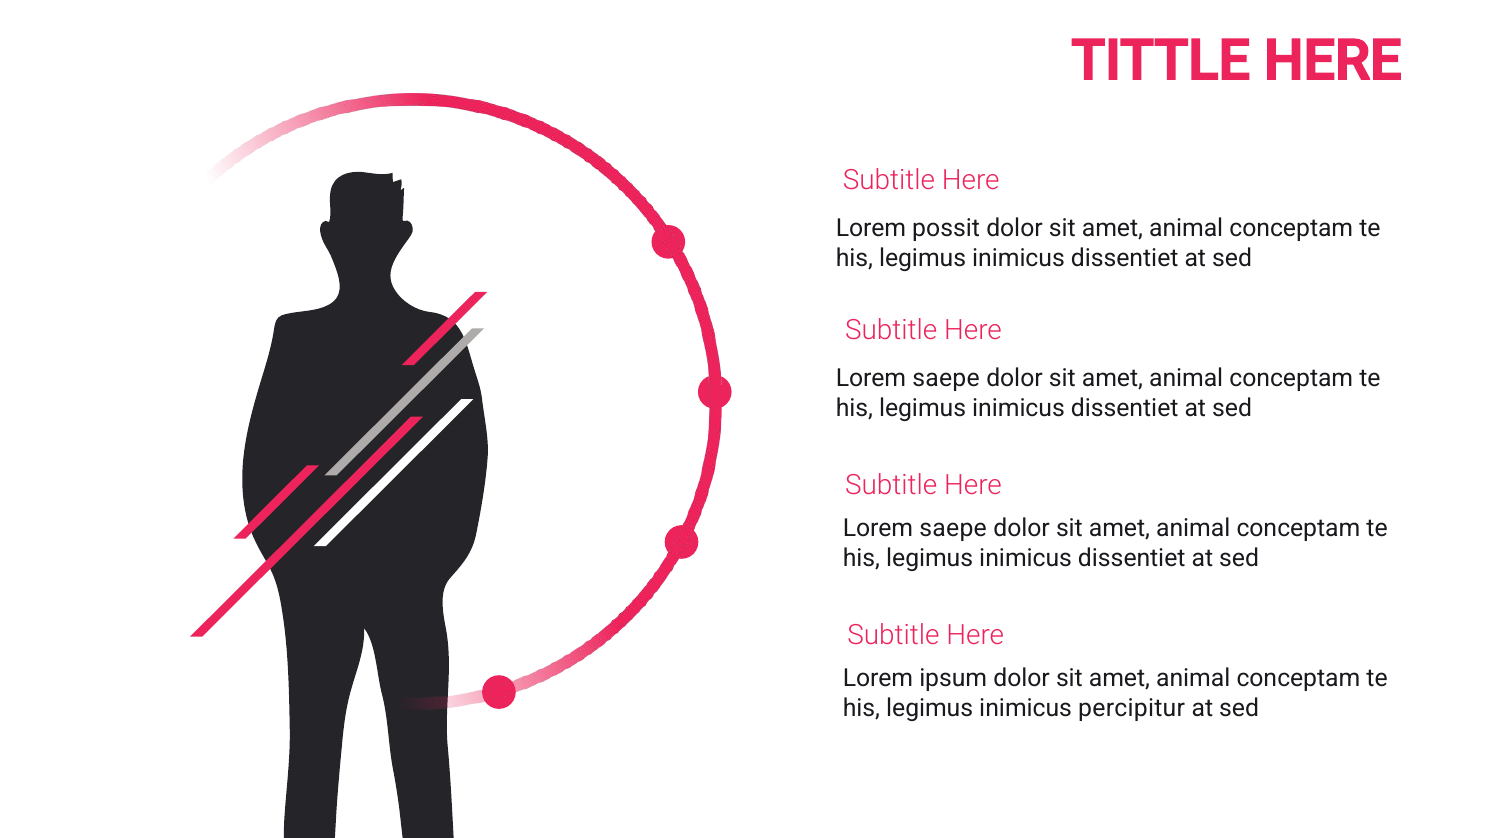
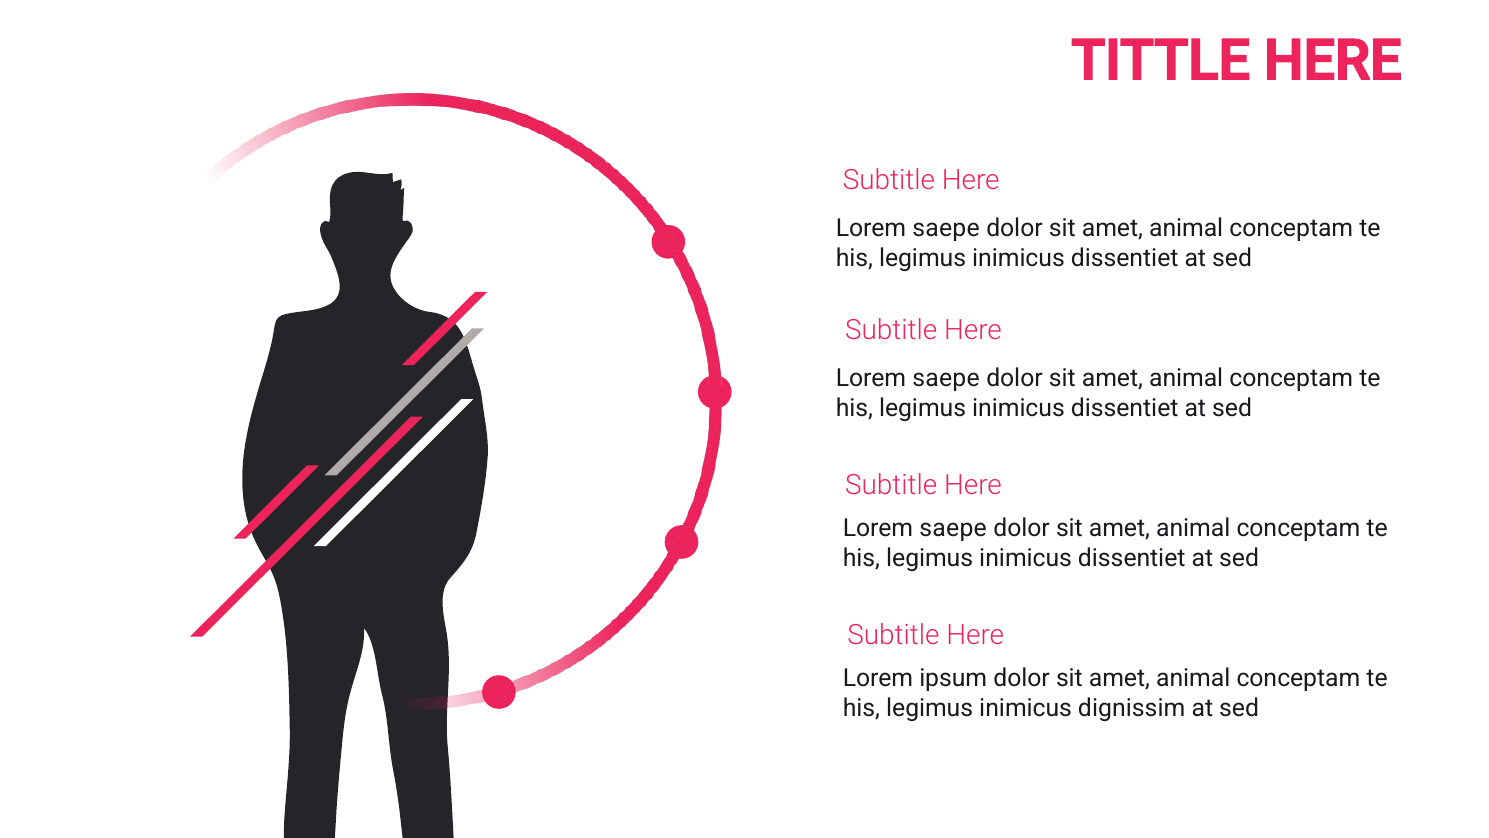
possit: possit -> saepe (946, 228)
percipitur: percipitur -> dignissim (1132, 708)
